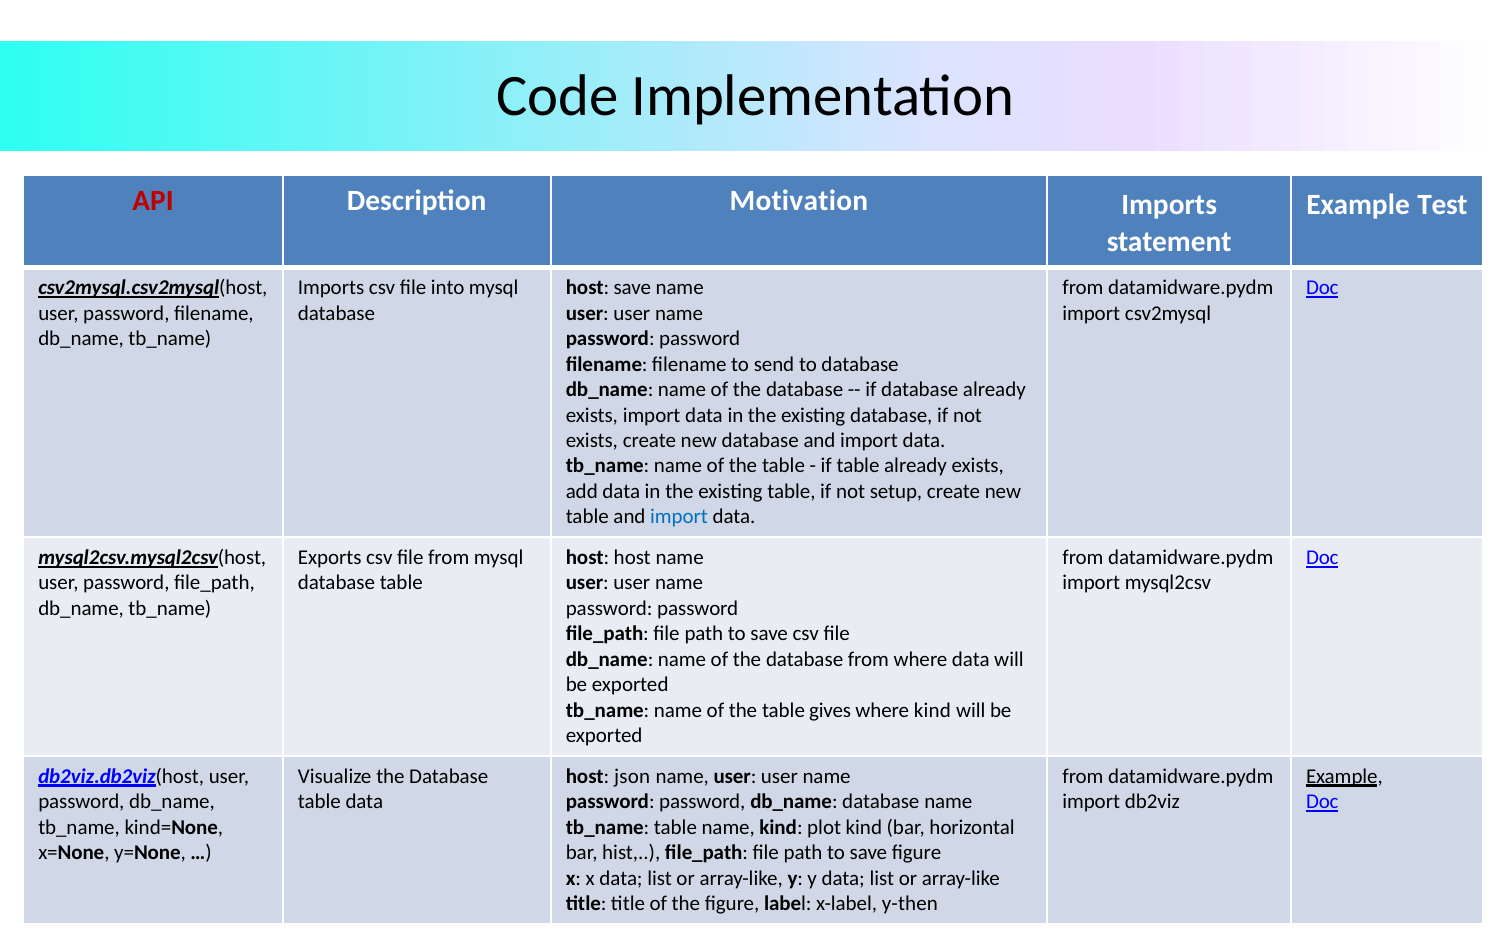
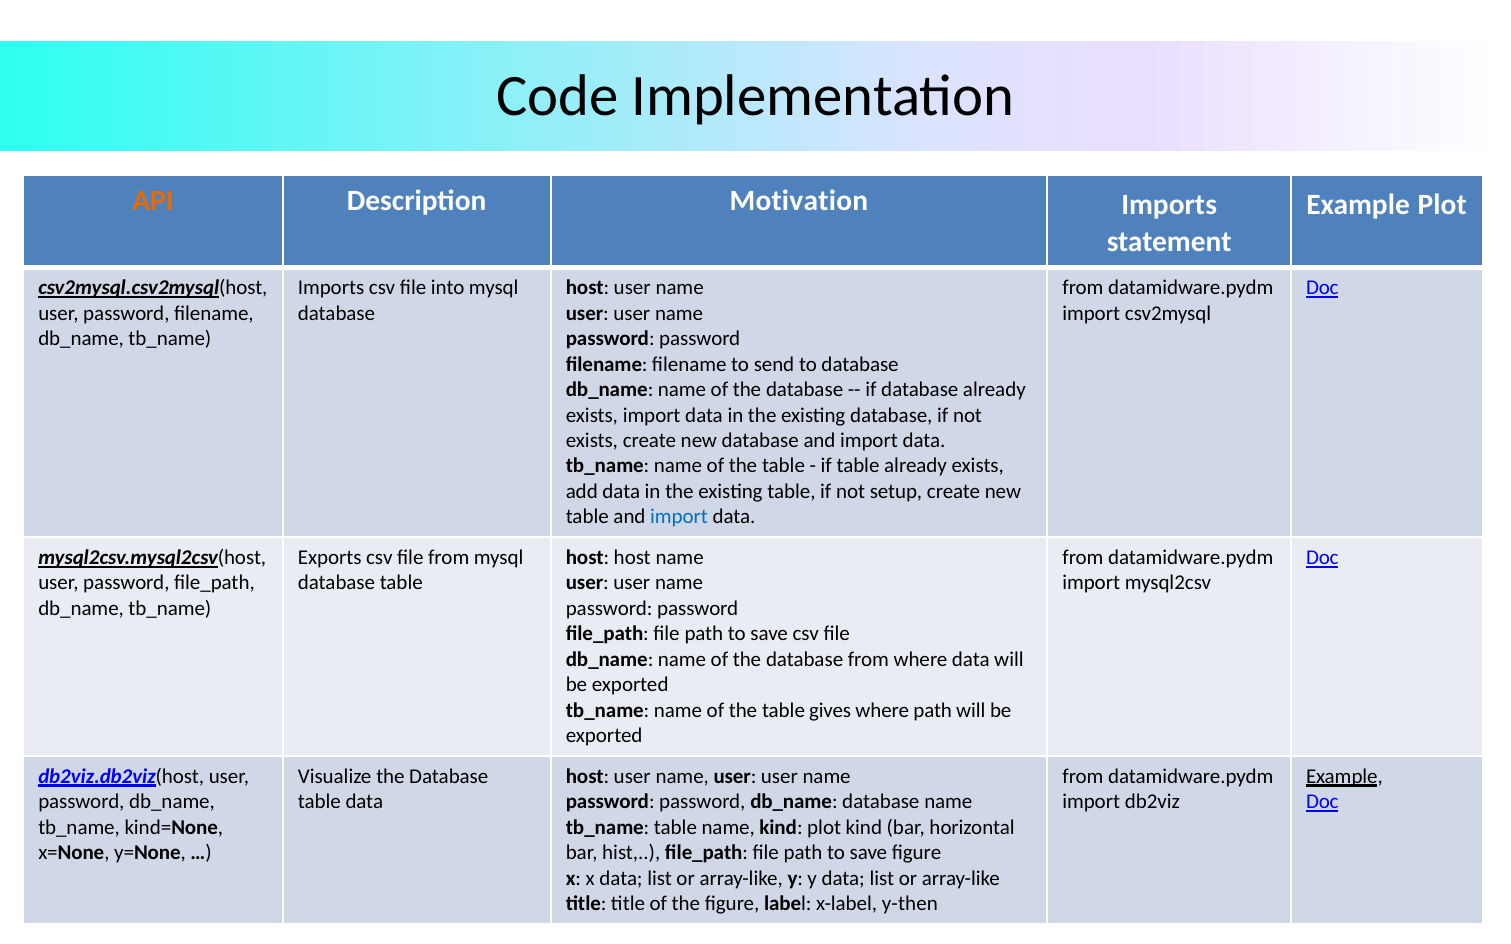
API colour: red -> orange (153, 201)
Example Test: Test -> Plot (1442, 205)
save: save -> user (632, 288)
where kind: kind -> path (933, 710)
json: json -> user (632, 777)
